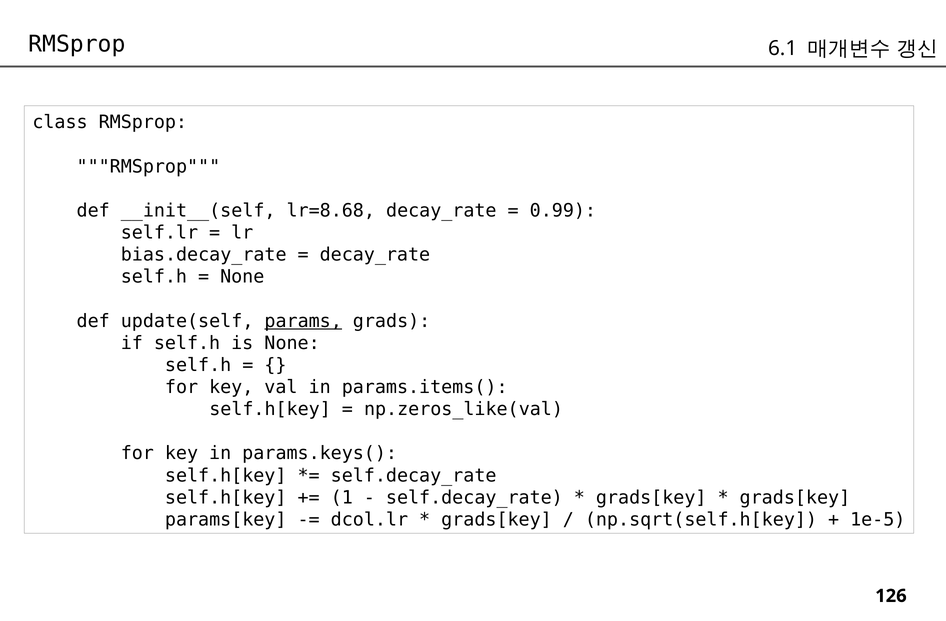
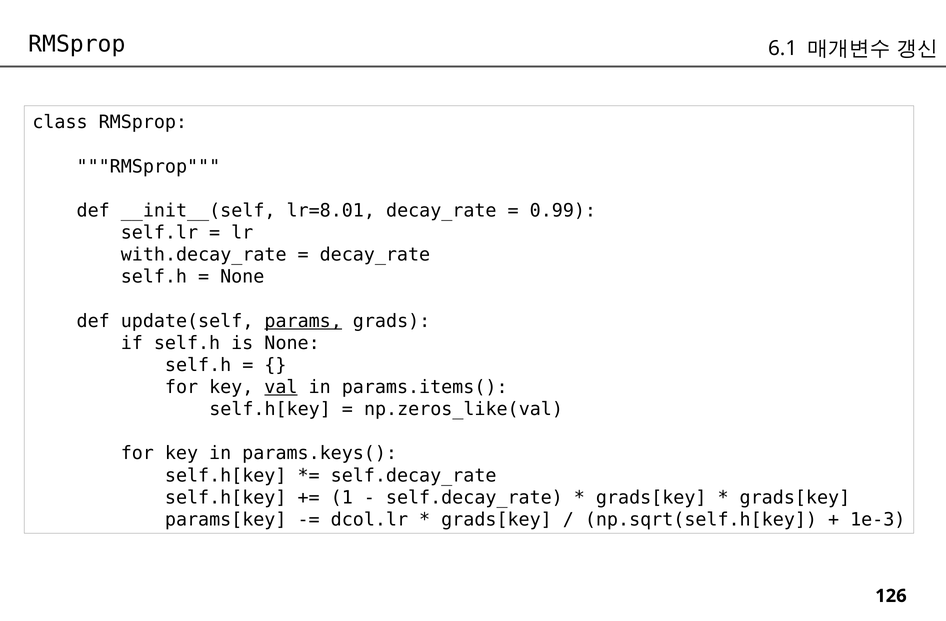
lr=8.68: lr=8.68 -> lr=8.01 (331, 211)
bias.decay_rate: bias.decay_rate -> with.decay_rate (204, 255)
val underline: none -> present (281, 387)
1e-5: 1e-5 -> 1e-3 (878, 520)
